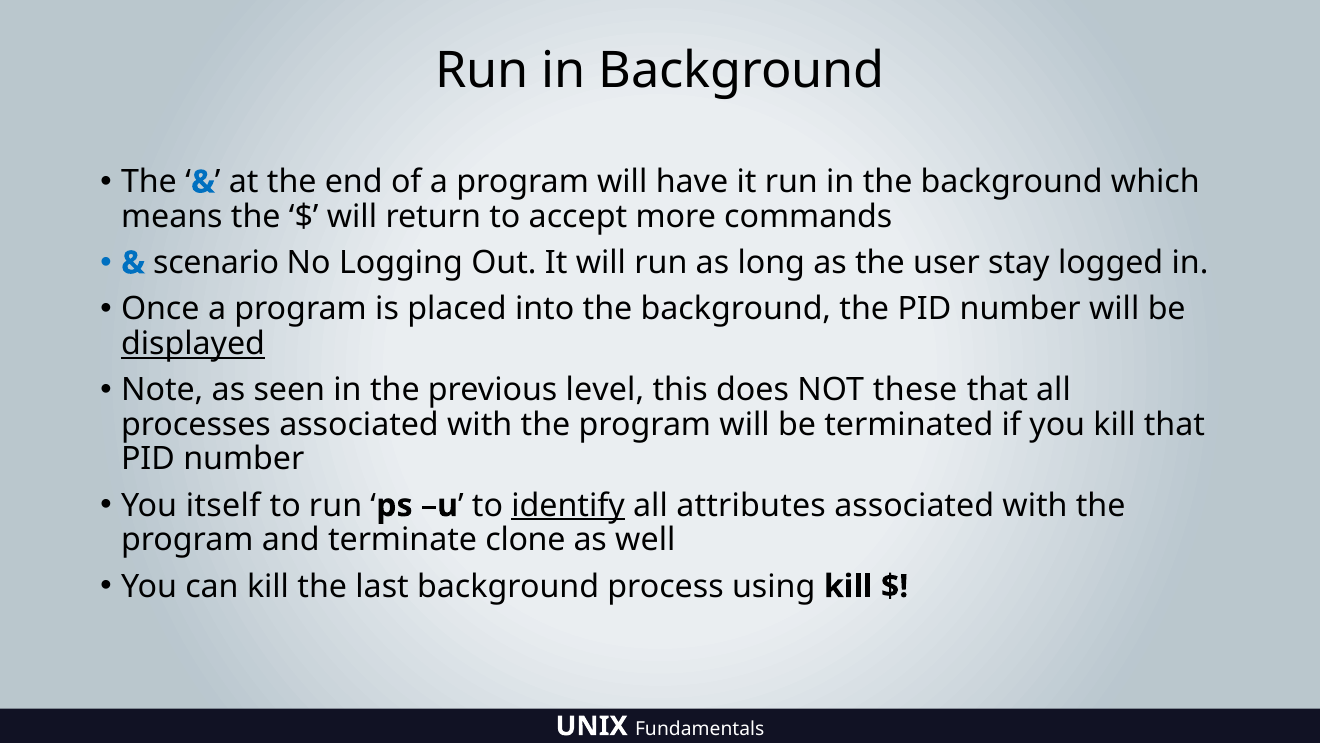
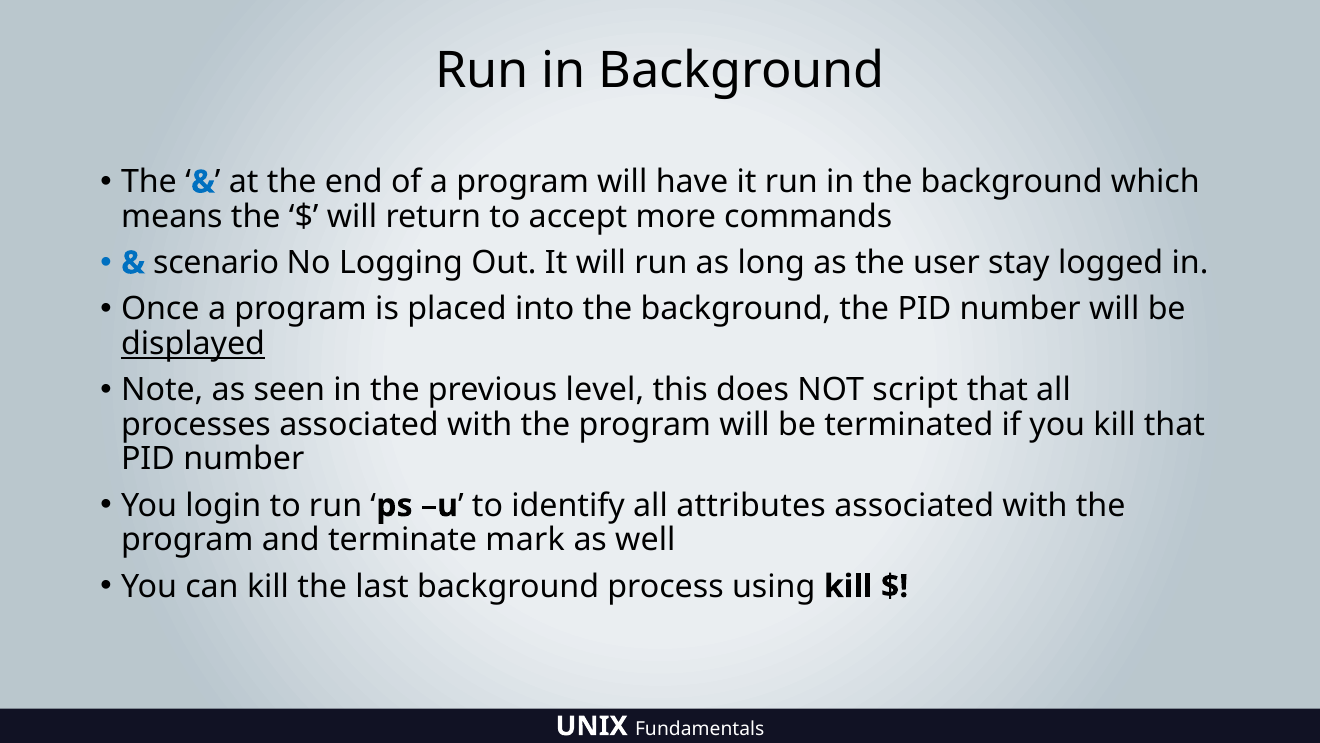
these: these -> script (915, 390)
itself: itself -> login (223, 505)
identify underline: present -> none (568, 505)
clone: clone -> mark (525, 540)
